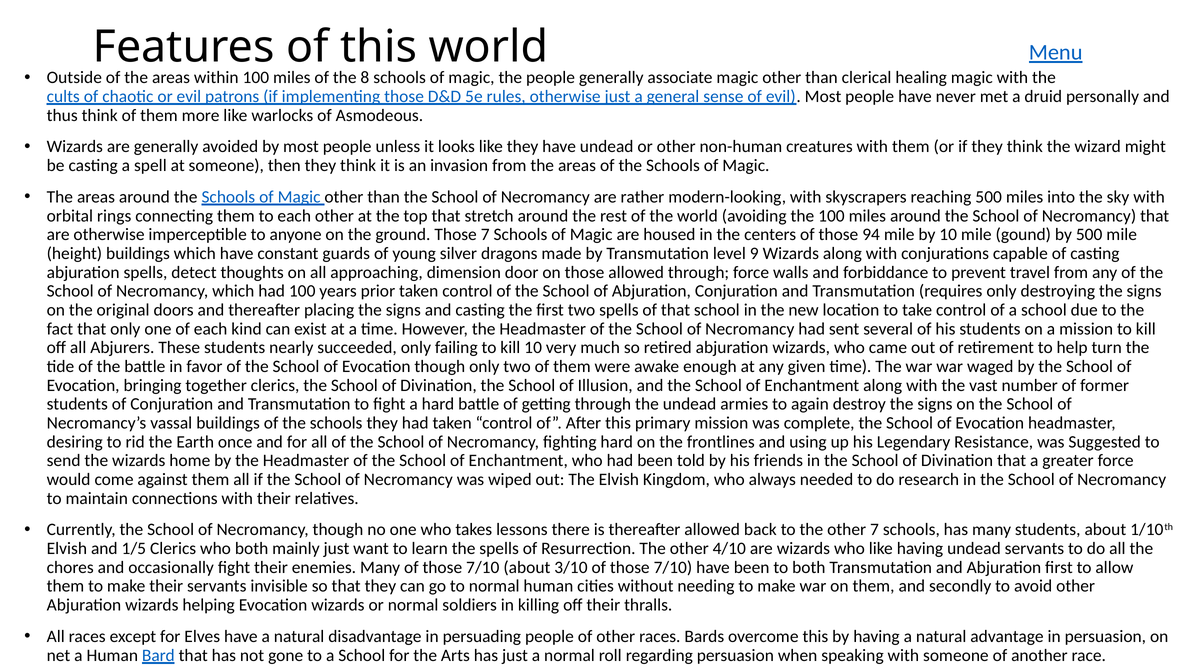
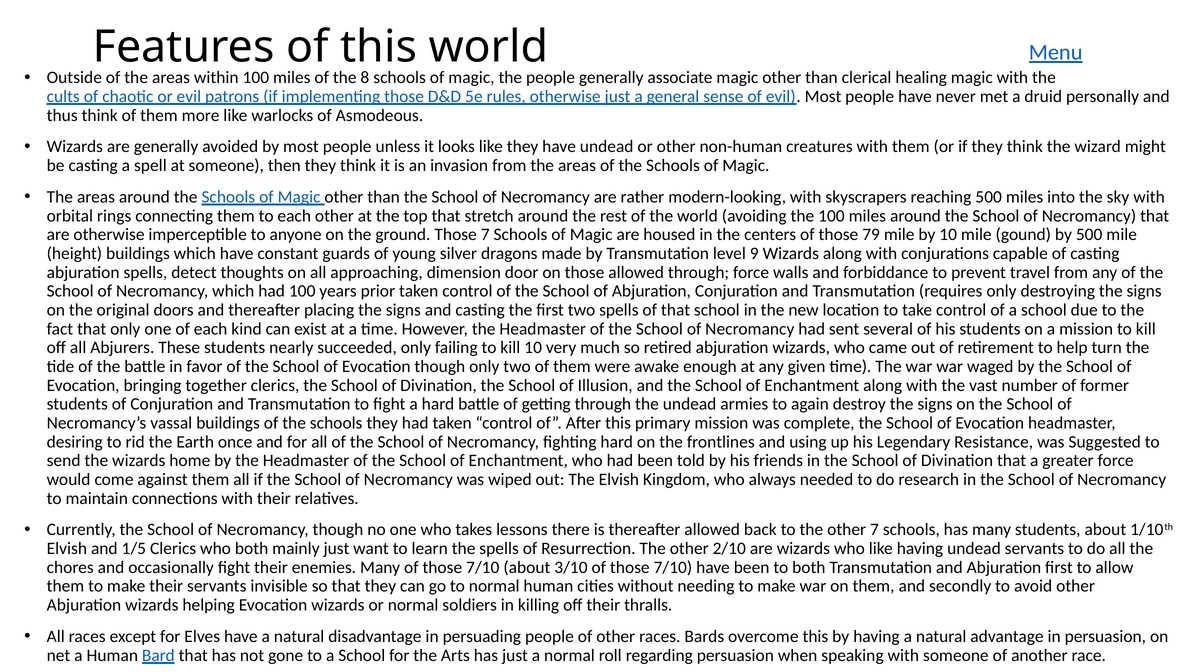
94: 94 -> 79 (871, 235)
4/10: 4/10 -> 2/10 (729, 548)
